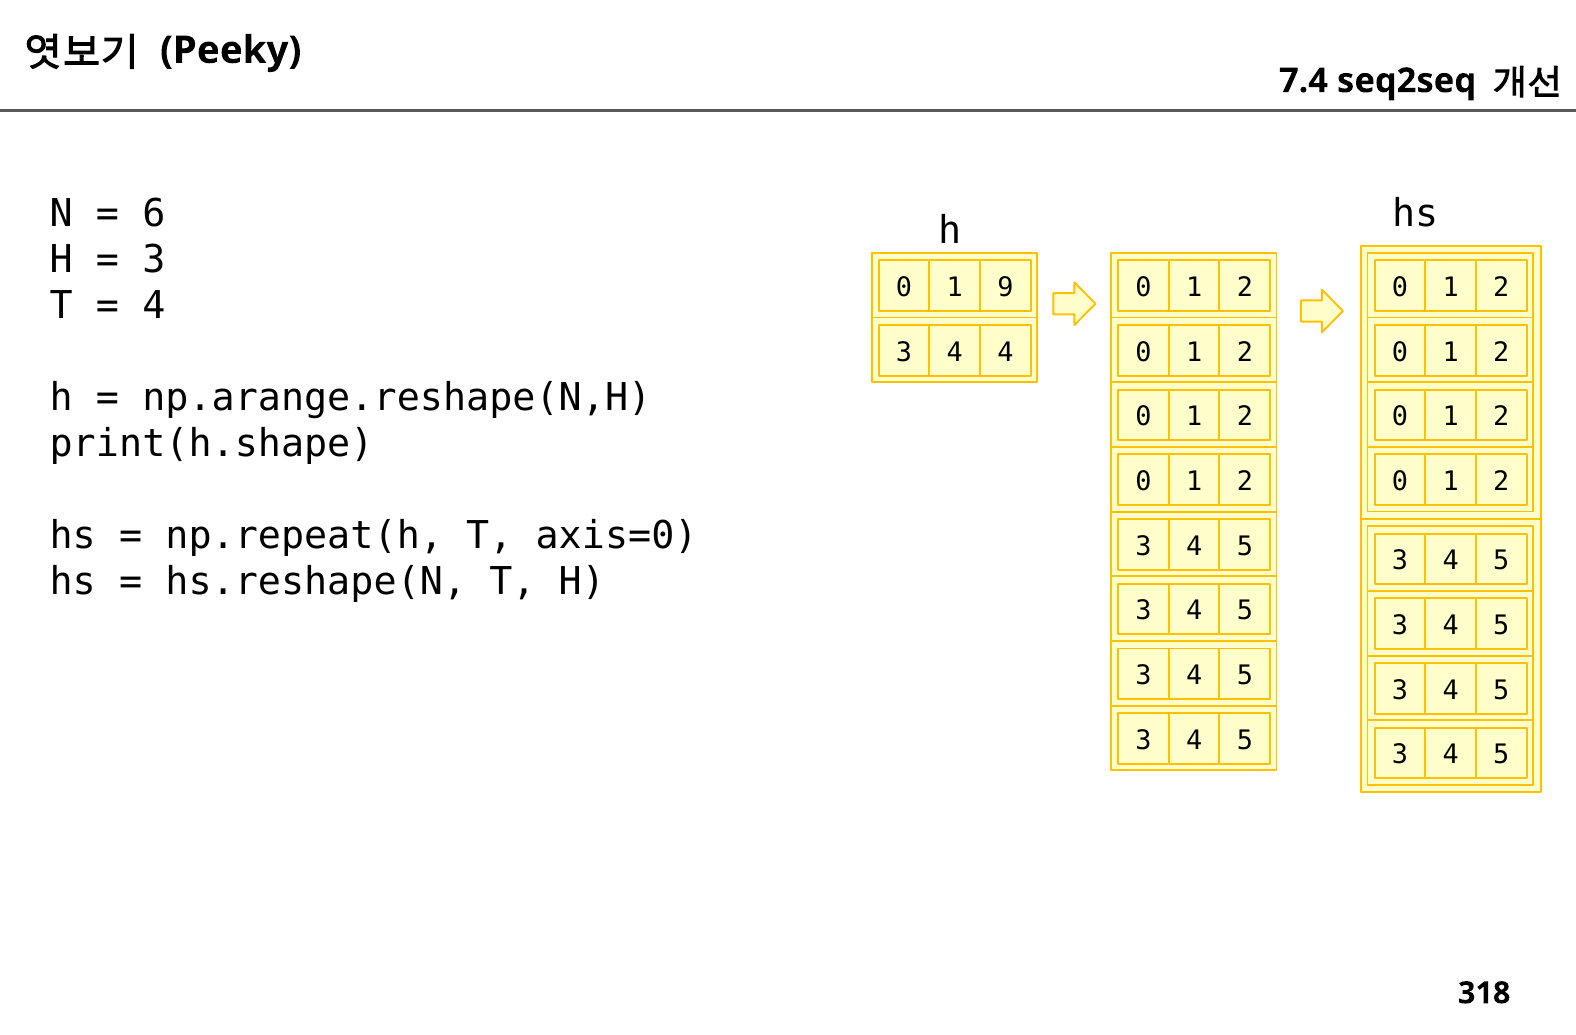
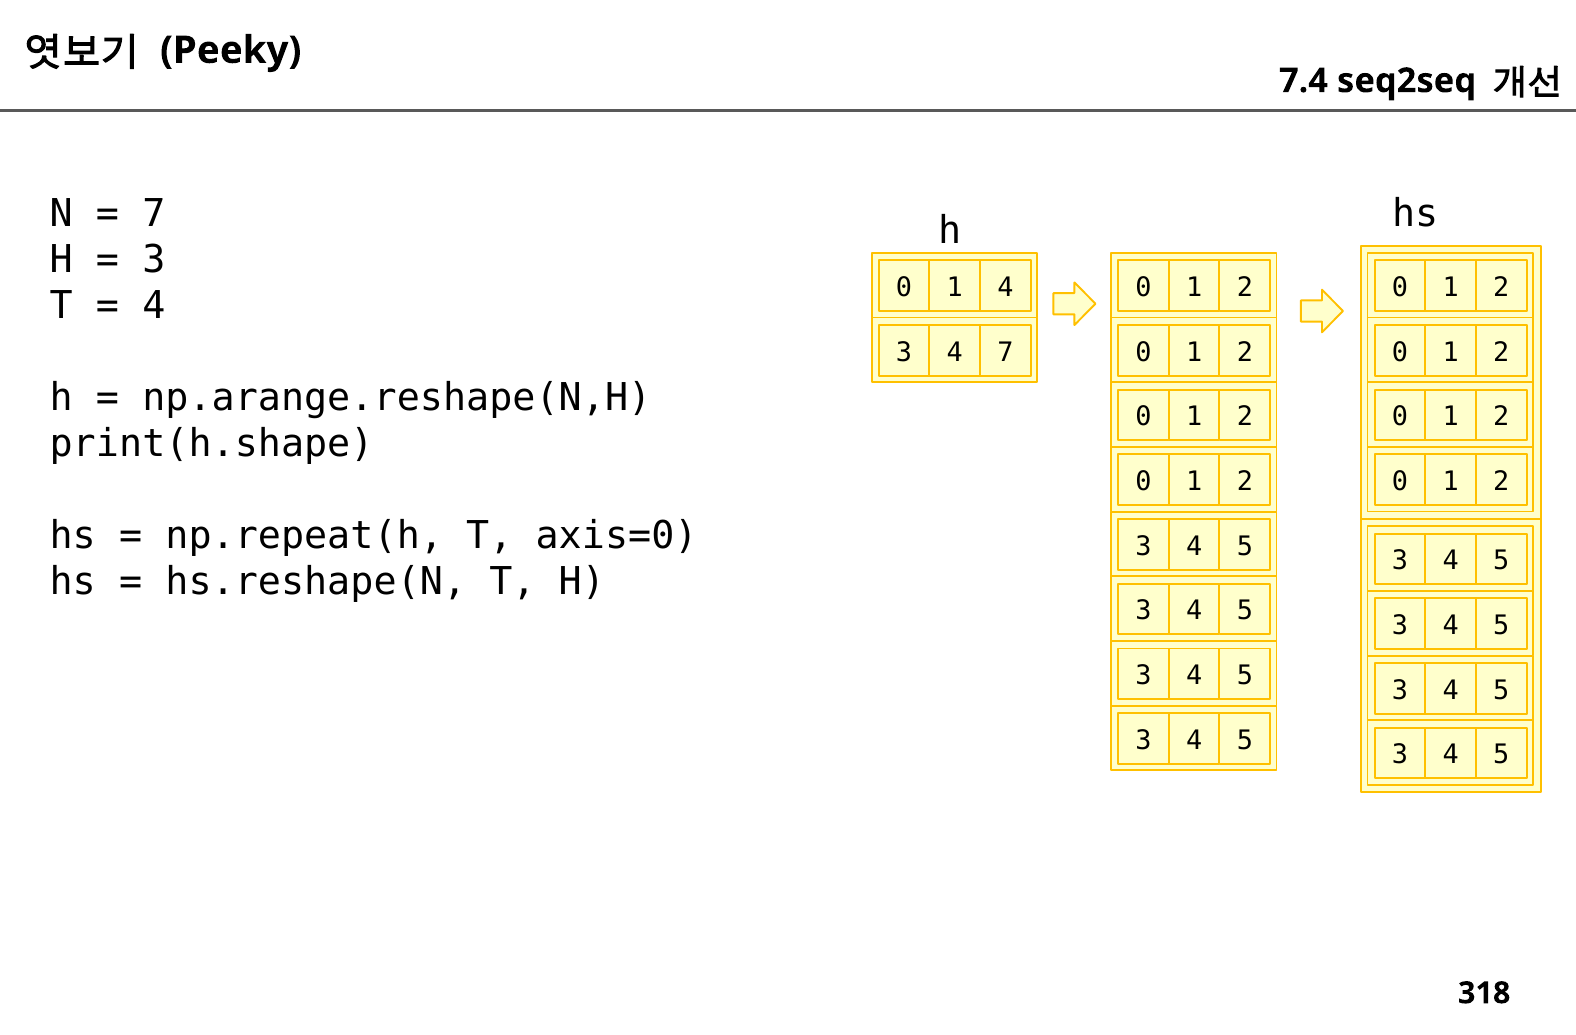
6: 6 -> 7 (154, 214)
1 9: 9 -> 4 (1005, 288)
4 4: 4 -> 7 (1005, 352)
